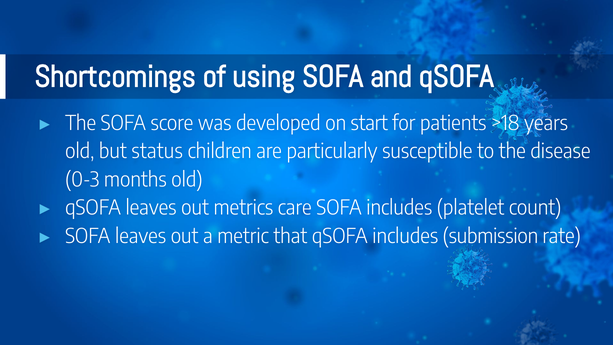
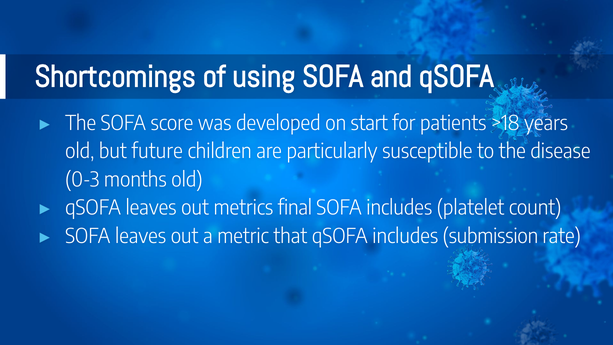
status: status -> future (157, 152)
care: care -> final (295, 208)
